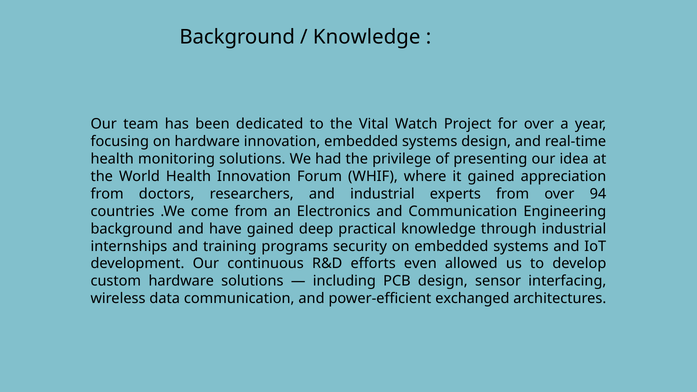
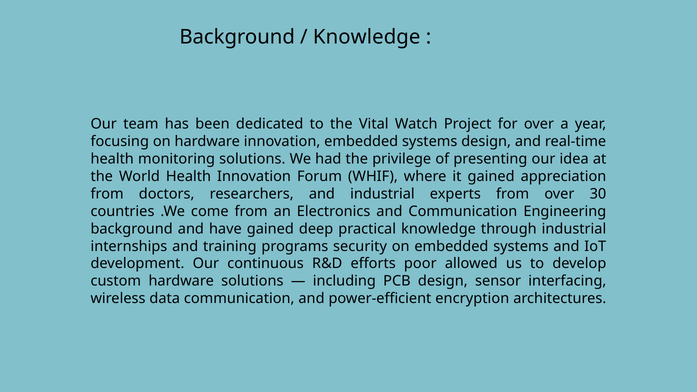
94: 94 -> 30 (598, 194)
even: even -> poor (420, 264)
exchanged: exchanged -> encryption (472, 299)
